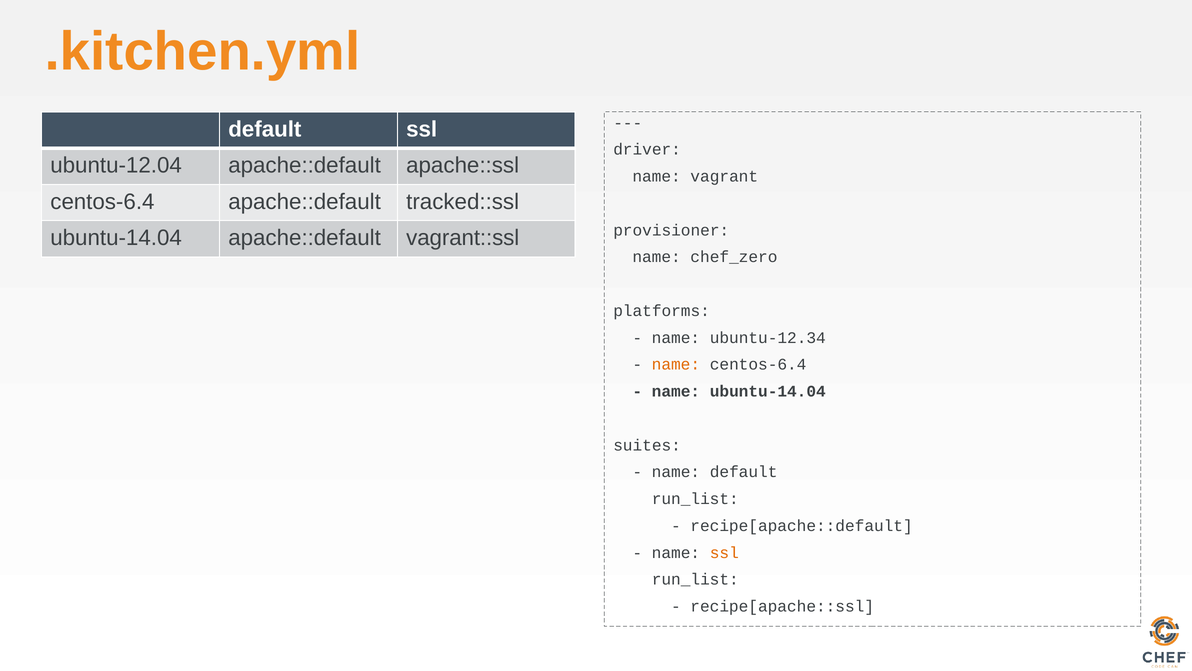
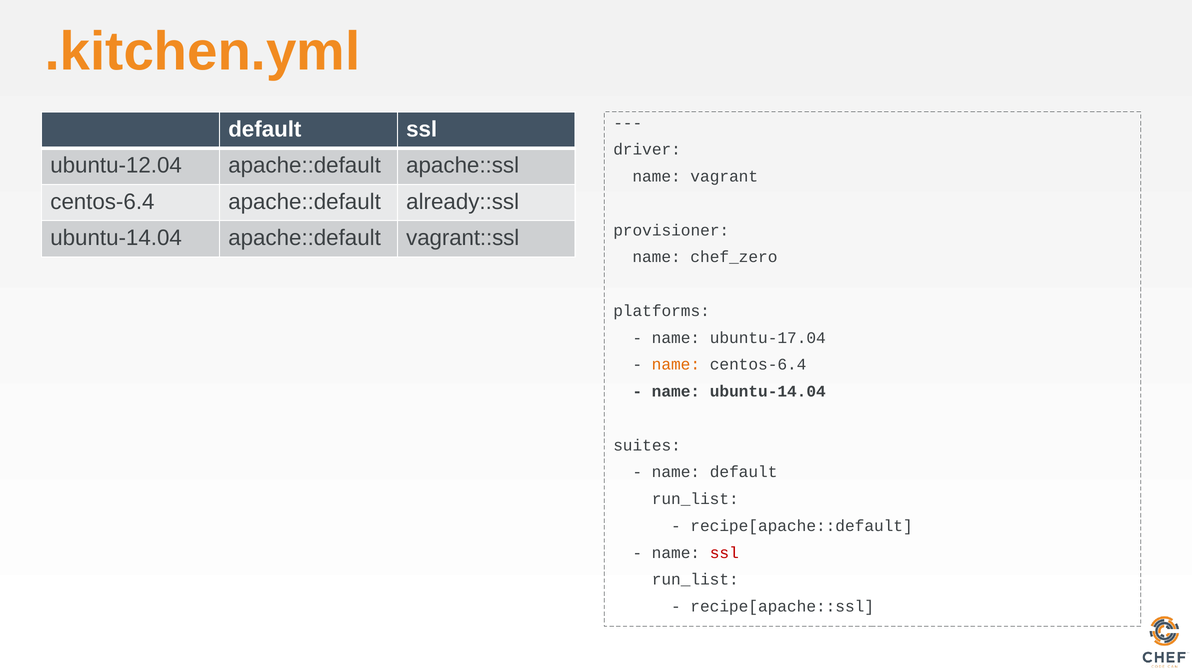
tracked::ssl: tracked::ssl -> already::ssl (463, 202)
ubuntu-12.34: ubuntu-12.34 -> ubuntu-17.04 (768, 337)
ssl colour: orange -> red (724, 552)
